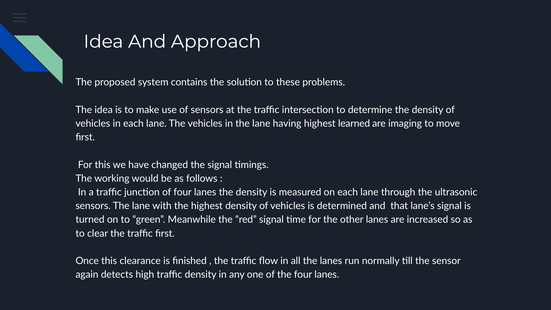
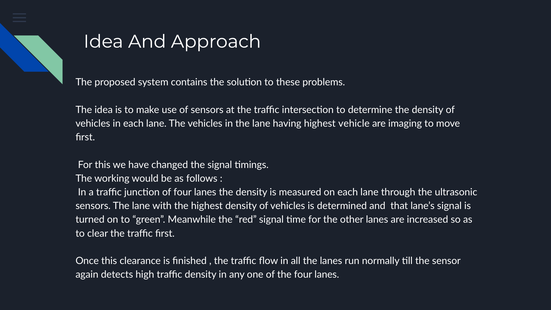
learned: learned -> vehicle (354, 124)
